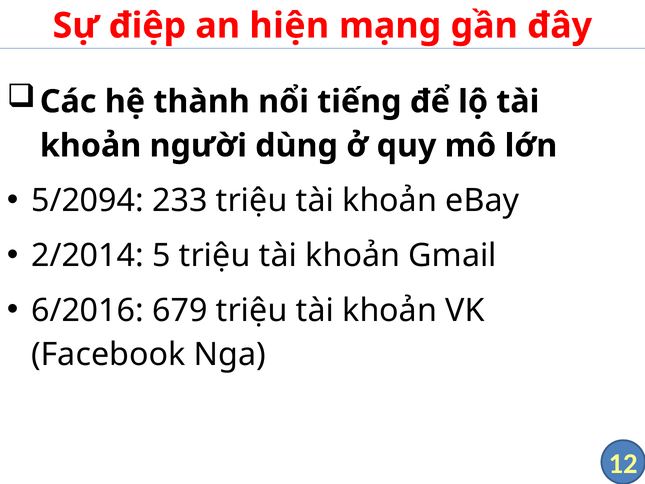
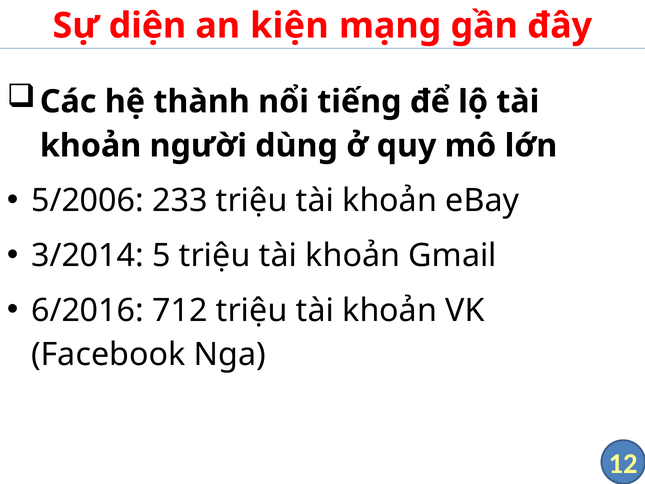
điệp: điệp -> diện (147, 26)
hiện: hiện -> kiện (289, 26)
5/2094: 5/2094 -> 5/2006 (87, 201)
2/2014: 2/2014 -> 3/2014 (87, 255)
679: 679 -> 712 (180, 310)
